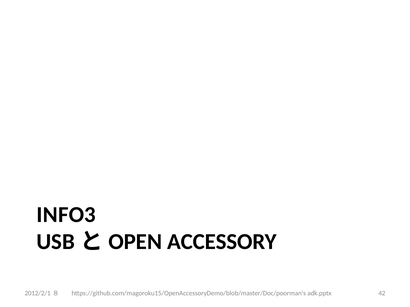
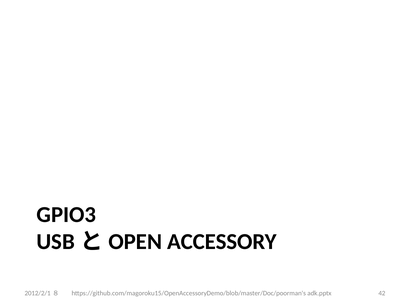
INFO3: INFO3 -> GPIO3 (66, 215)
